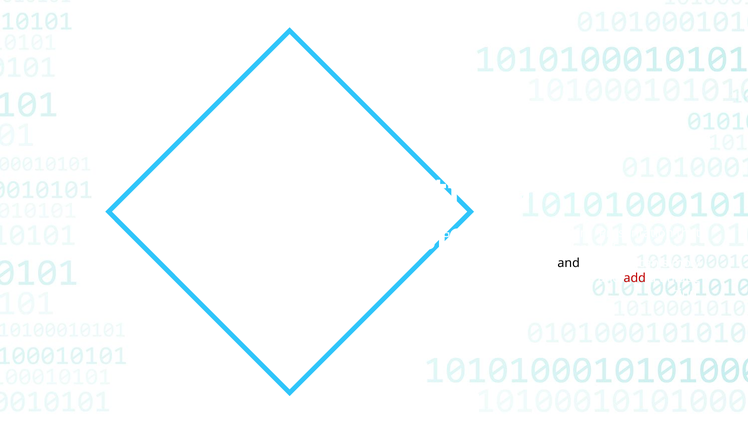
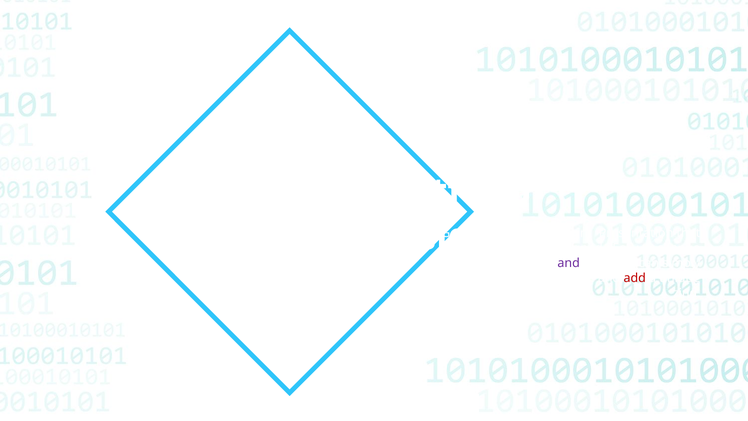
and colour: black -> purple (569, 263)
